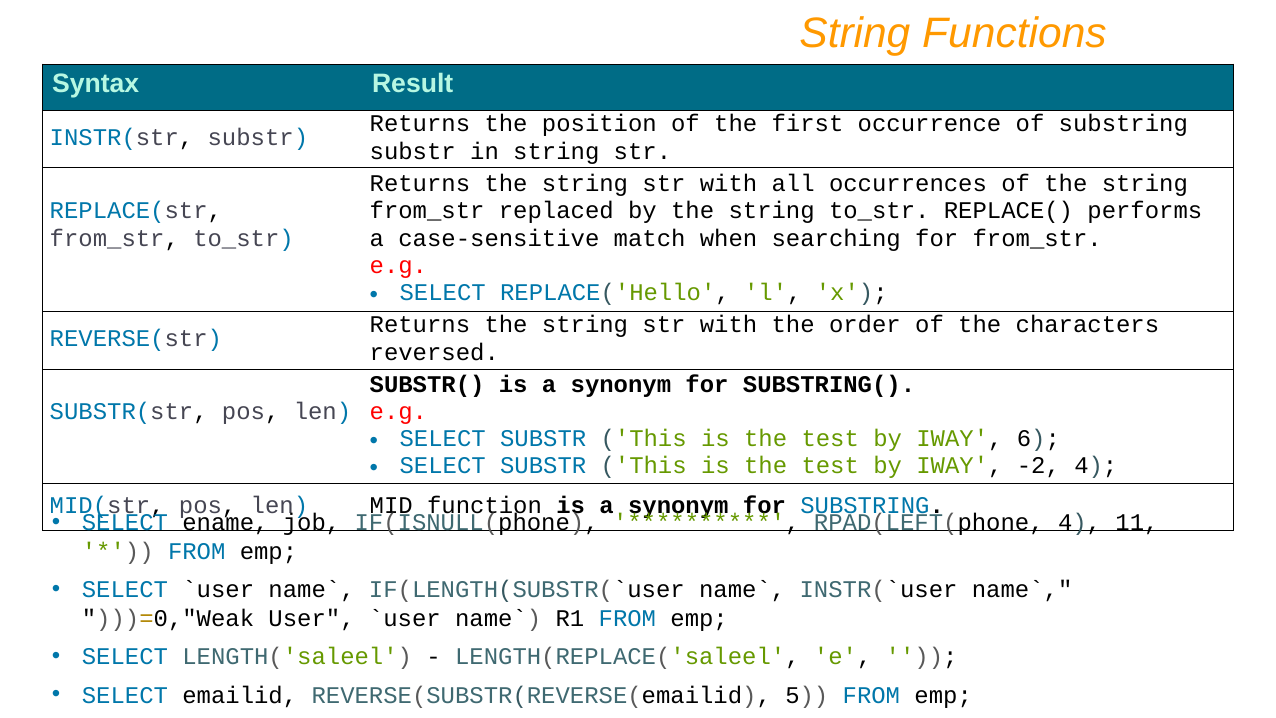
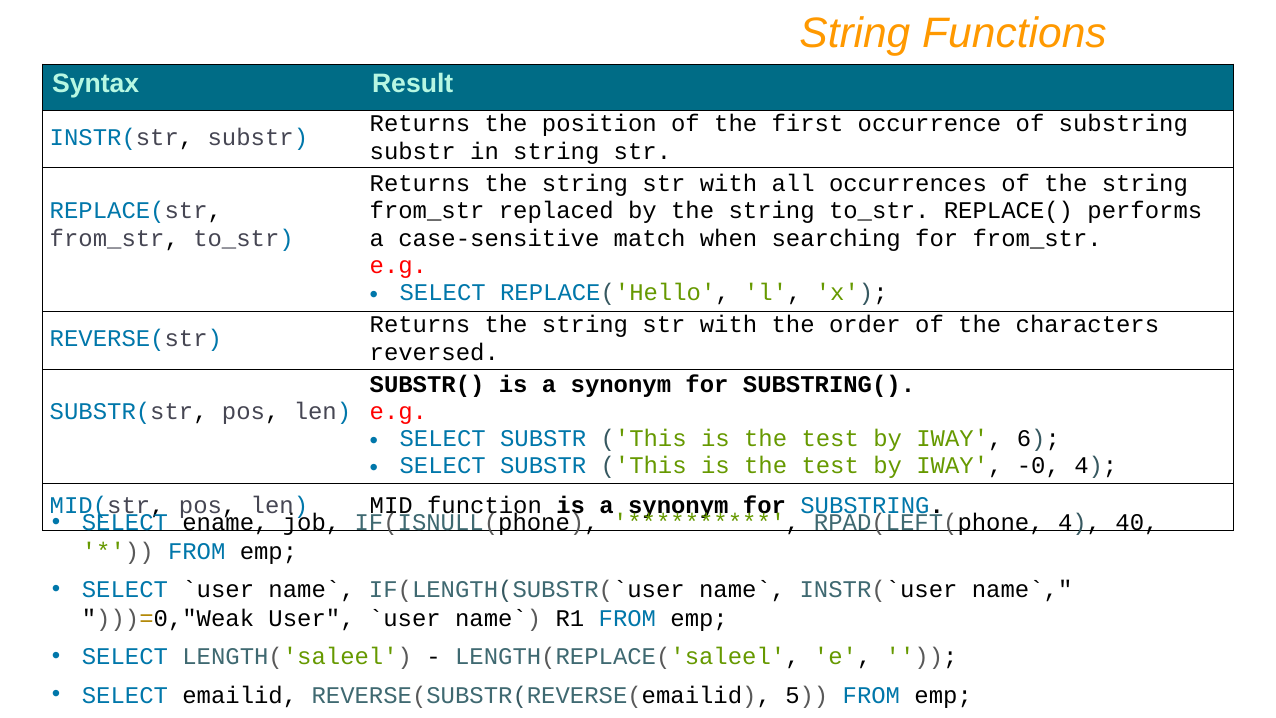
-2: -2 -> -0 (1038, 465)
11: 11 -> 40 (1137, 523)
